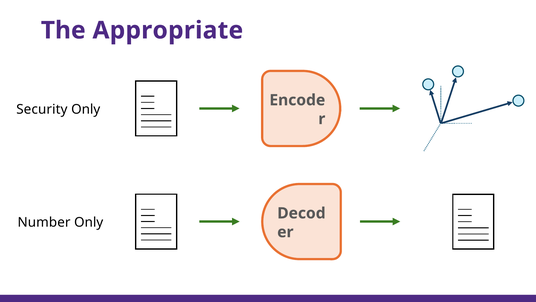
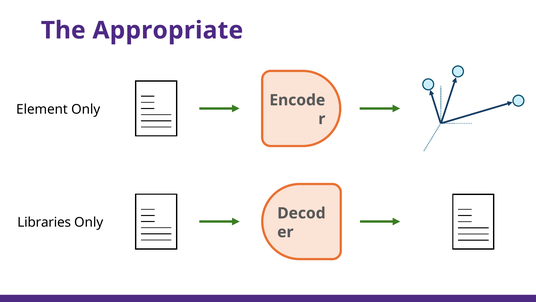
Security: Security -> Element (42, 109)
Number: Number -> Libraries (44, 222)
